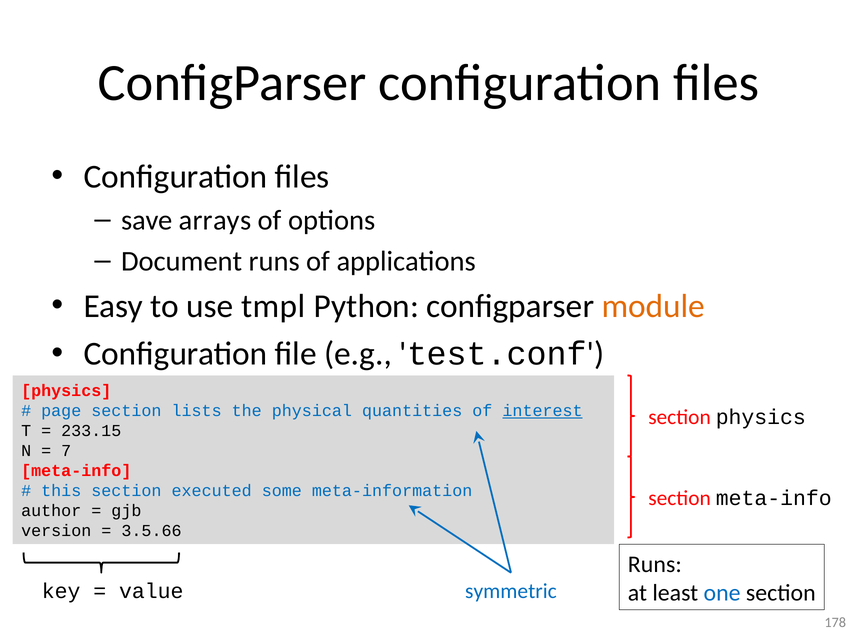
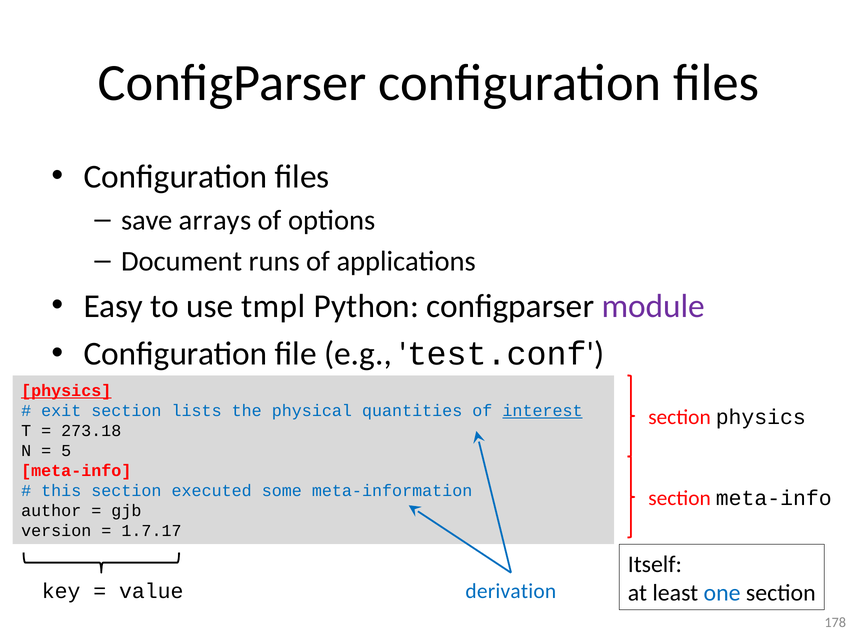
module colour: orange -> purple (653, 307)
physics underline: none -> present (66, 391)
page: page -> exit (61, 411)
233.15: 233.15 -> 273.18 (91, 431)
7: 7 -> 5 (66, 451)
3.5.66: 3.5.66 -> 1.7.17 (152, 531)
Runs: Runs -> Itself (655, 565)
symmetric: symmetric -> derivation (511, 592)
